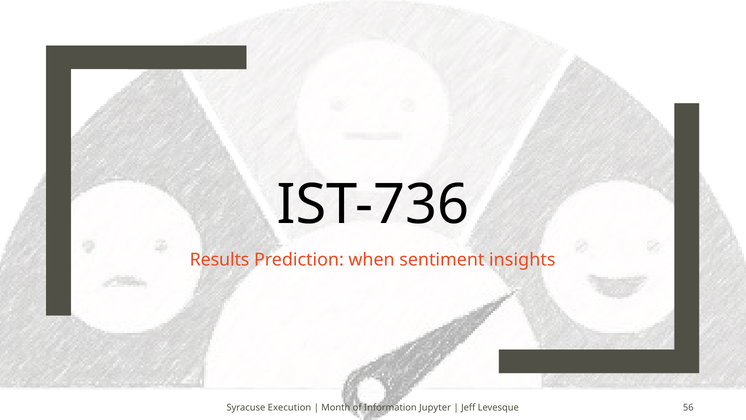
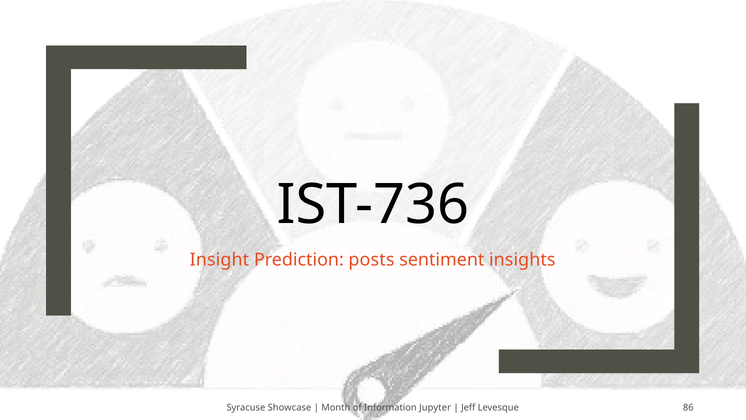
Results: Results -> Insight (219, 259)
when: when -> posts (371, 259)
Execution: Execution -> Showcase (290, 407)
56: 56 -> 86 (688, 407)
